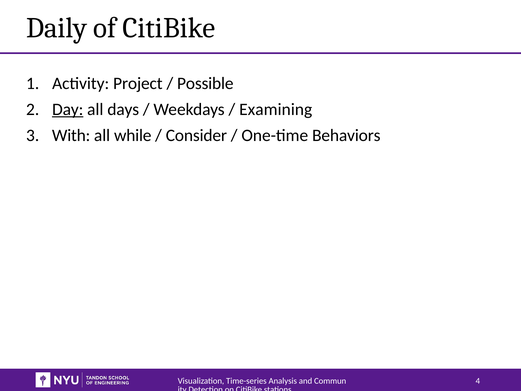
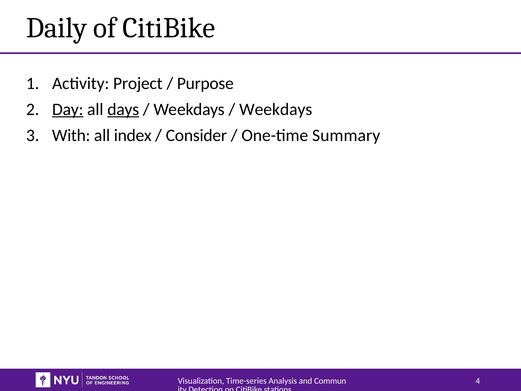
Possible: Possible -> Purpose (205, 83)
days underline: none -> present (123, 109)
Examining: Examining -> Weekdays (276, 109)
while: while -> index (133, 135)
Behaviors: Behaviors -> Summary (346, 135)
